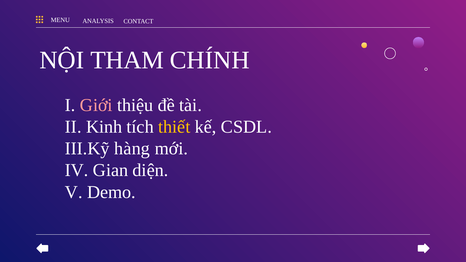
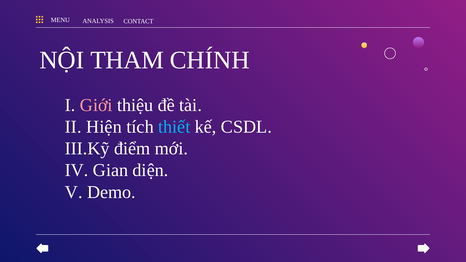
Kinh: Kinh -> Hiện (104, 127)
thiết colour: yellow -> light blue (174, 127)
hàng: hàng -> điểm (132, 149)
